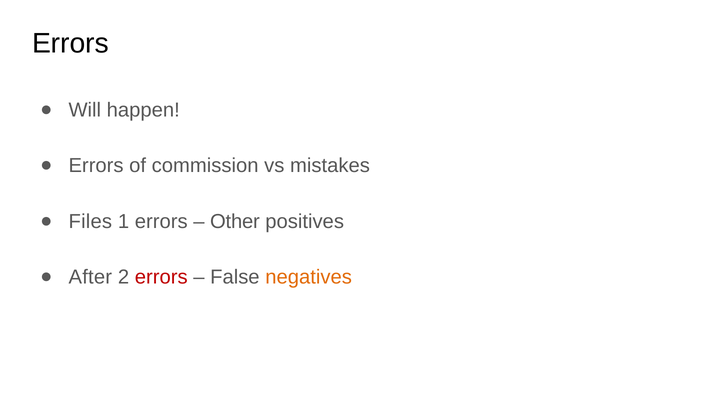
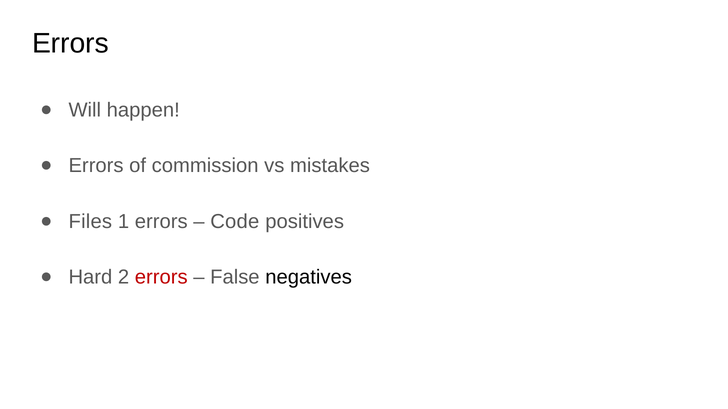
Other: Other -> Code (235, 222)
After: After -> Hard (90, 278)
negatives colour: orange -> black (309, 278)
